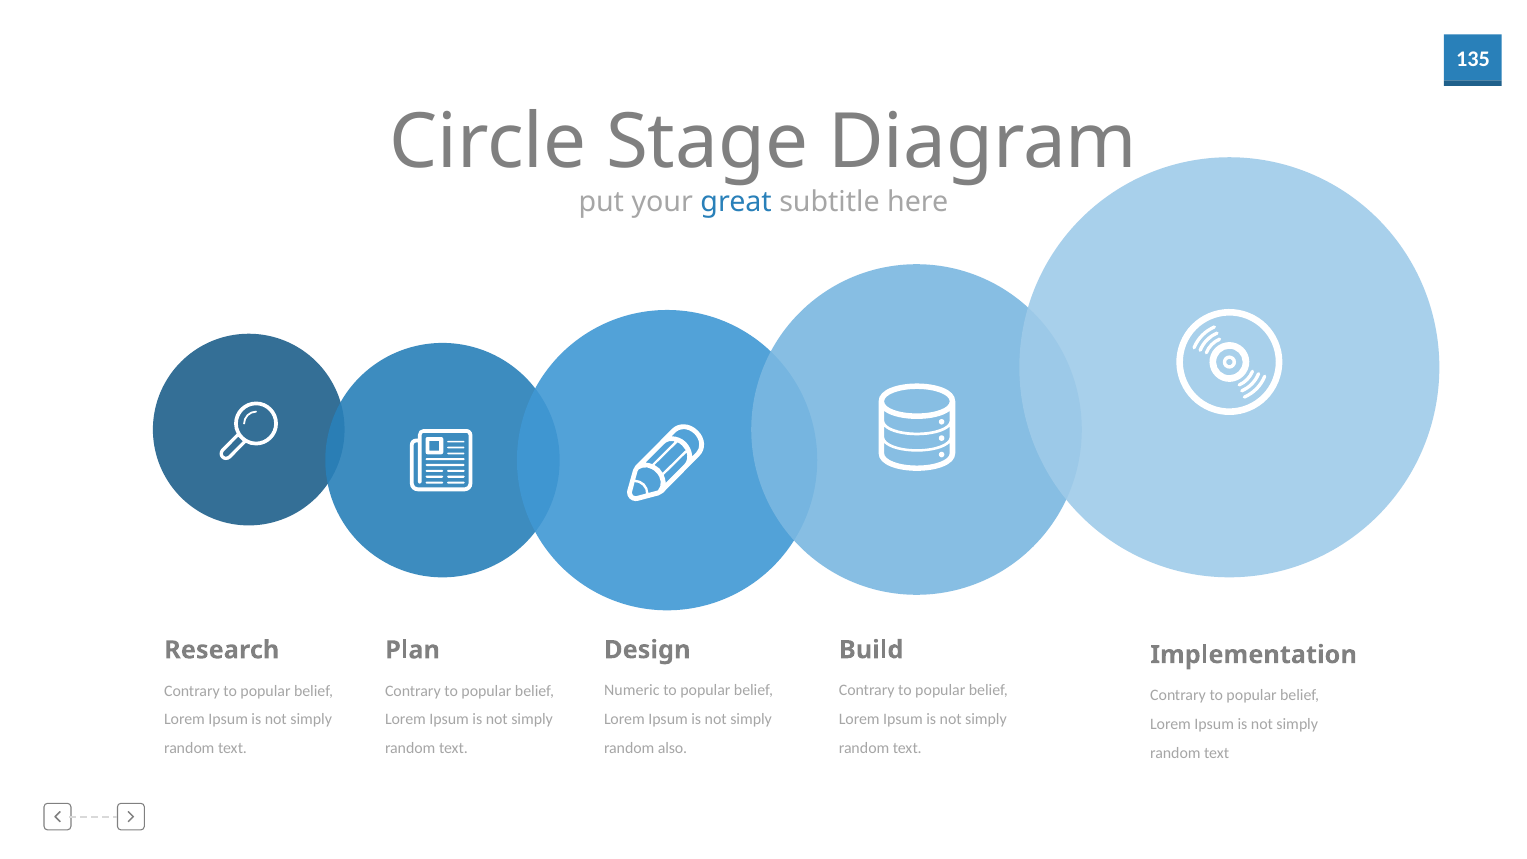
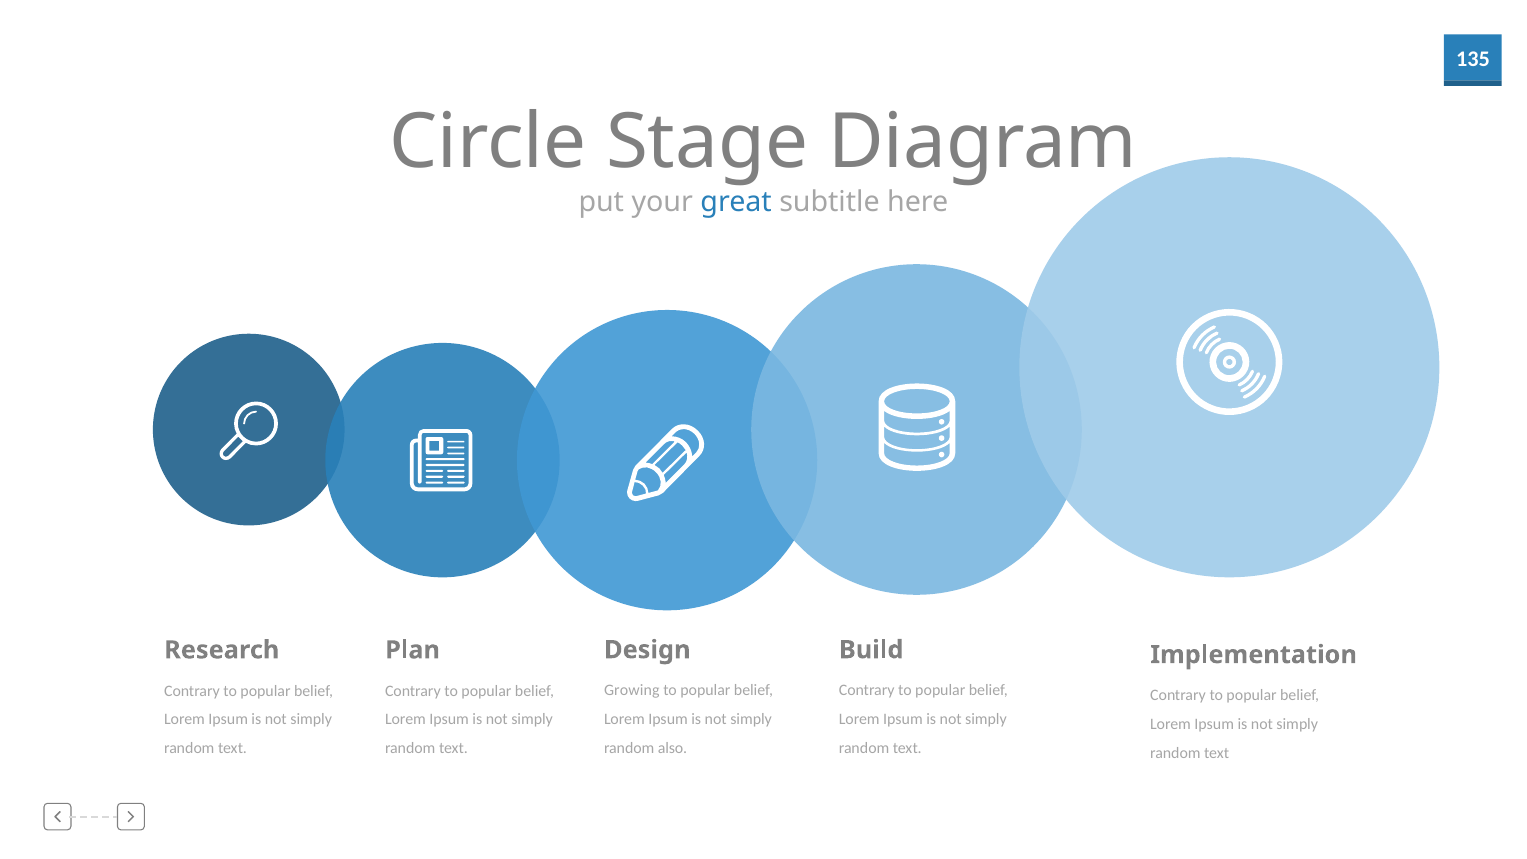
Numeric: Numeric -> Growing (632, 691)
